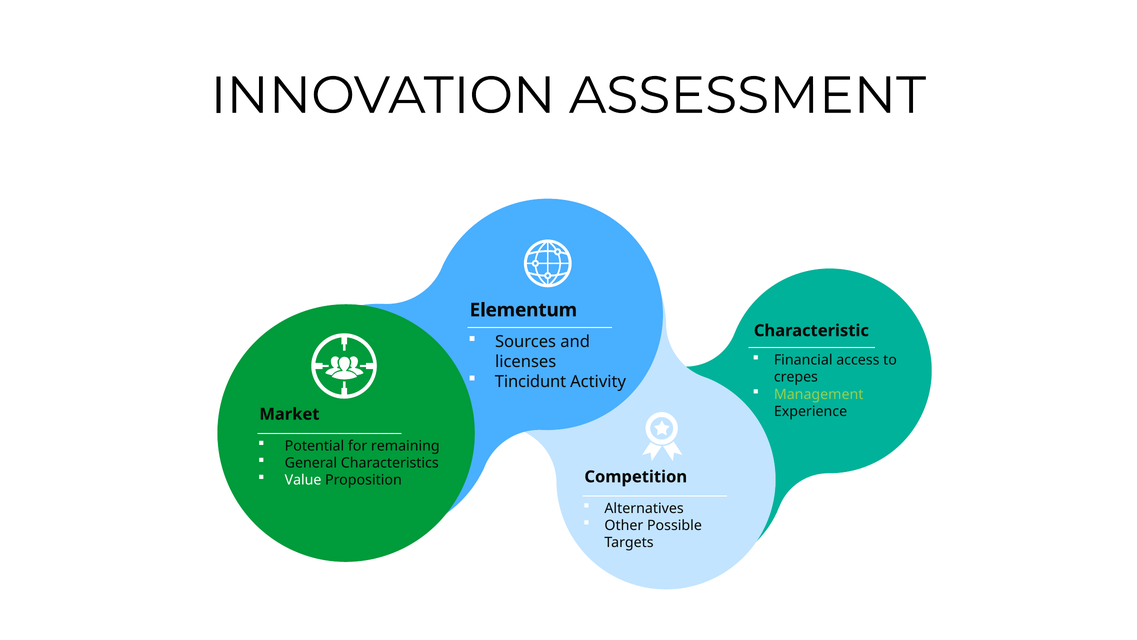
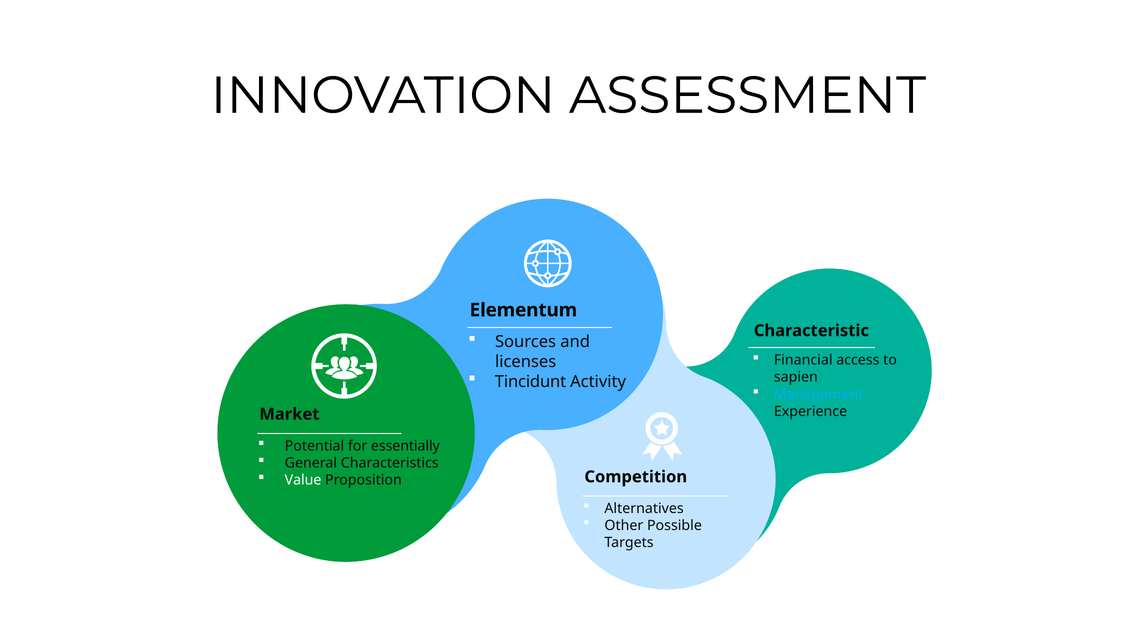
crepes: crepes -> sapien (796, 377)
Management colour: light green -> light blue (819, 394)
remaining: remaining -> essentially (405, 446)
